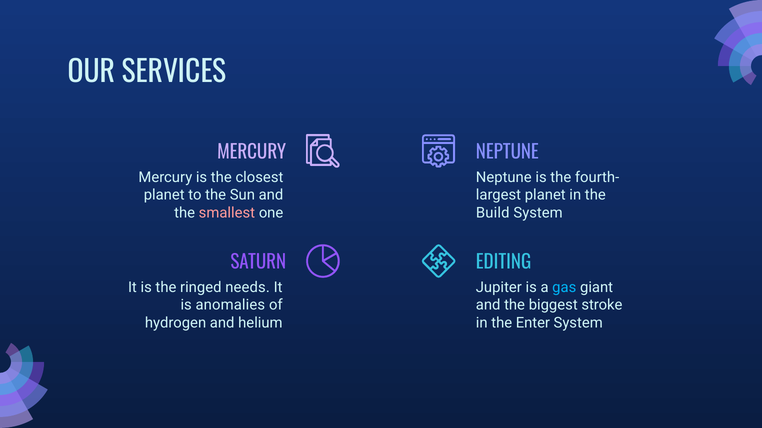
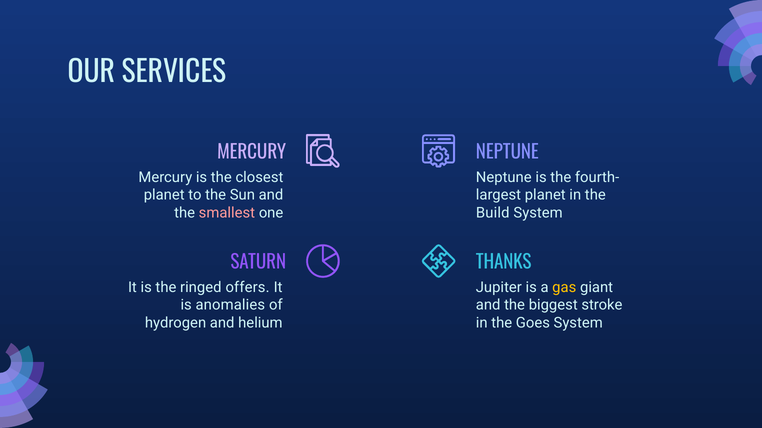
EDITING: EDITING -> THANKS (504, 263)
needs: needs -> offers (248, 288)
gas colour: light blue -> yellow (564, 288)
Enter: Enter -> Goes (533, 323)
